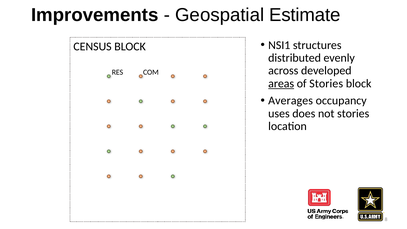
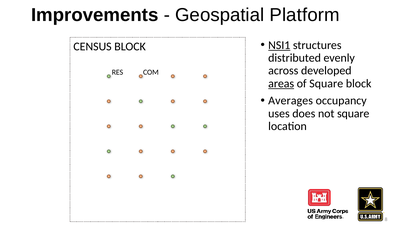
Estimate: Estimate -> Platform (305, 15)
NSI1 underline: none -> present (279, 45)
of Stories: Stories -> Square (326, 84)
not stories: stories -> square (353, 113)
